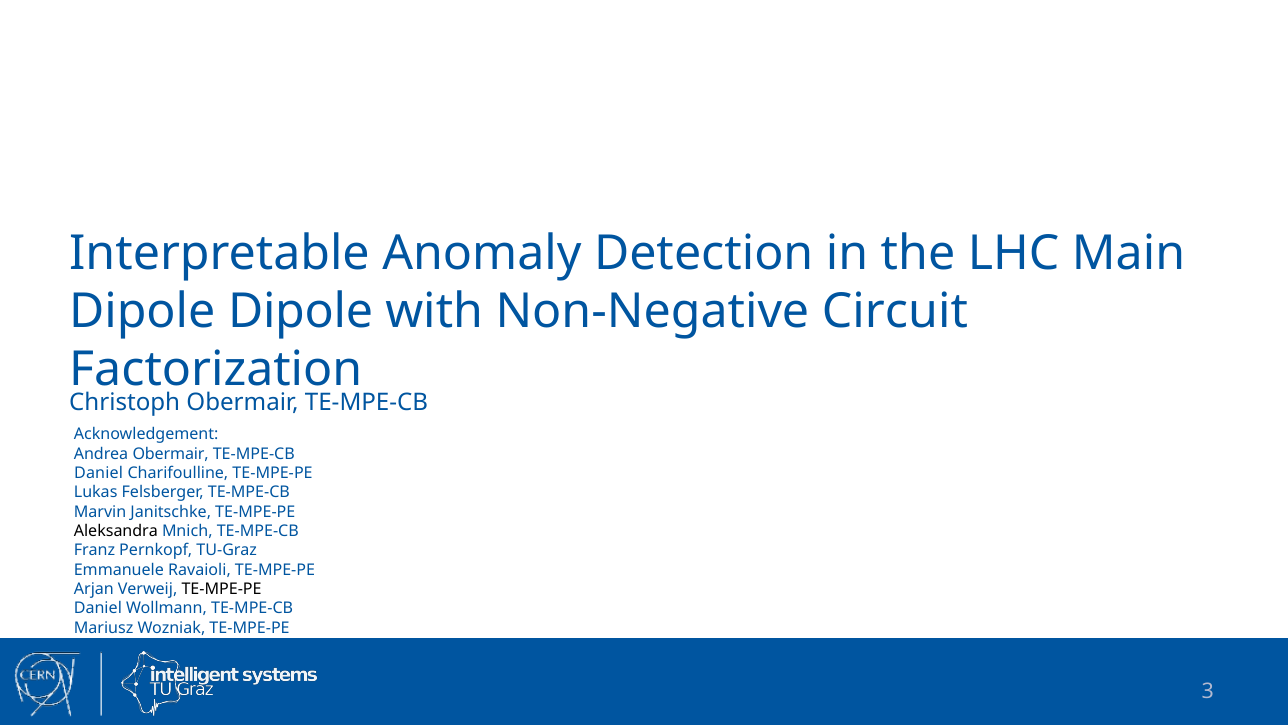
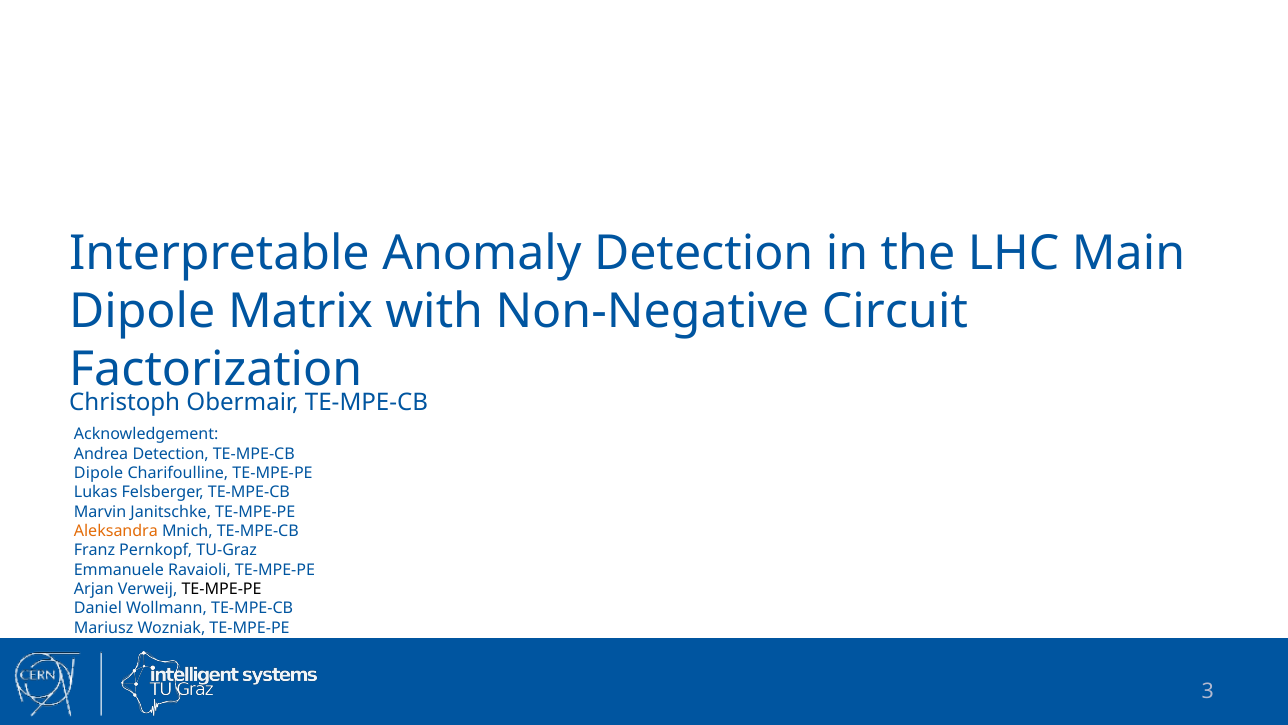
Dipole Dipole: Dipole -> Matrix (301, 311)
Andrea Obermair: Obermair -> Detection (171, 454)
Daniel: Daniel -> Dipole (99, 473)
Aleksandra colour: black -> orange (116, 531)
